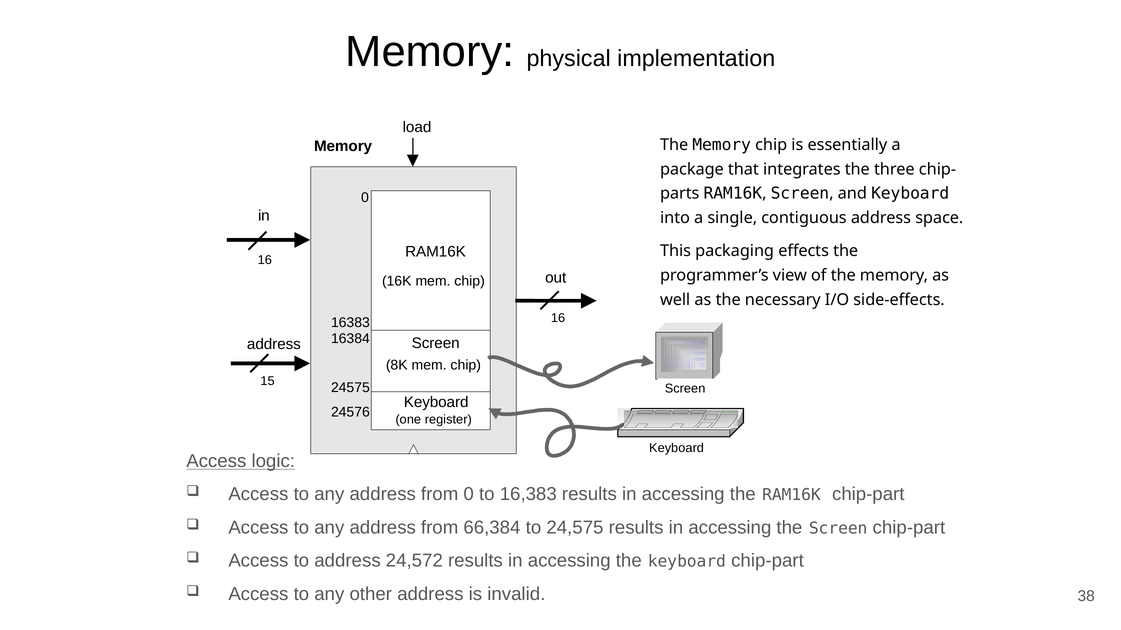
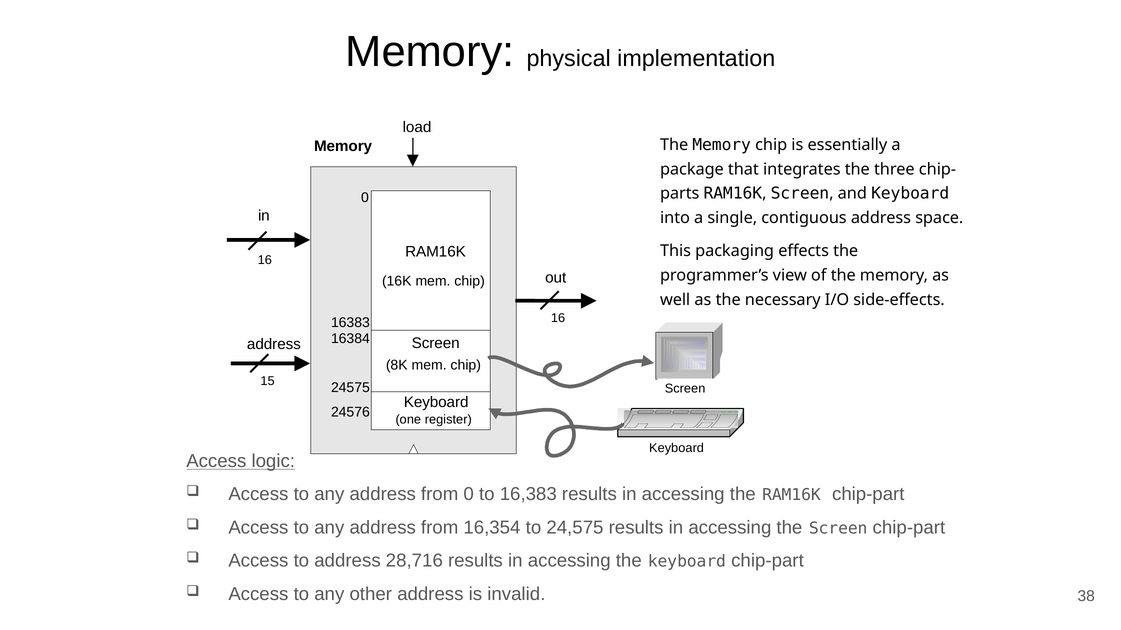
66,384: 66,384 -> 16,354 (492, 528)
24,572: 24,572 -> 28,716 (414, 561)
